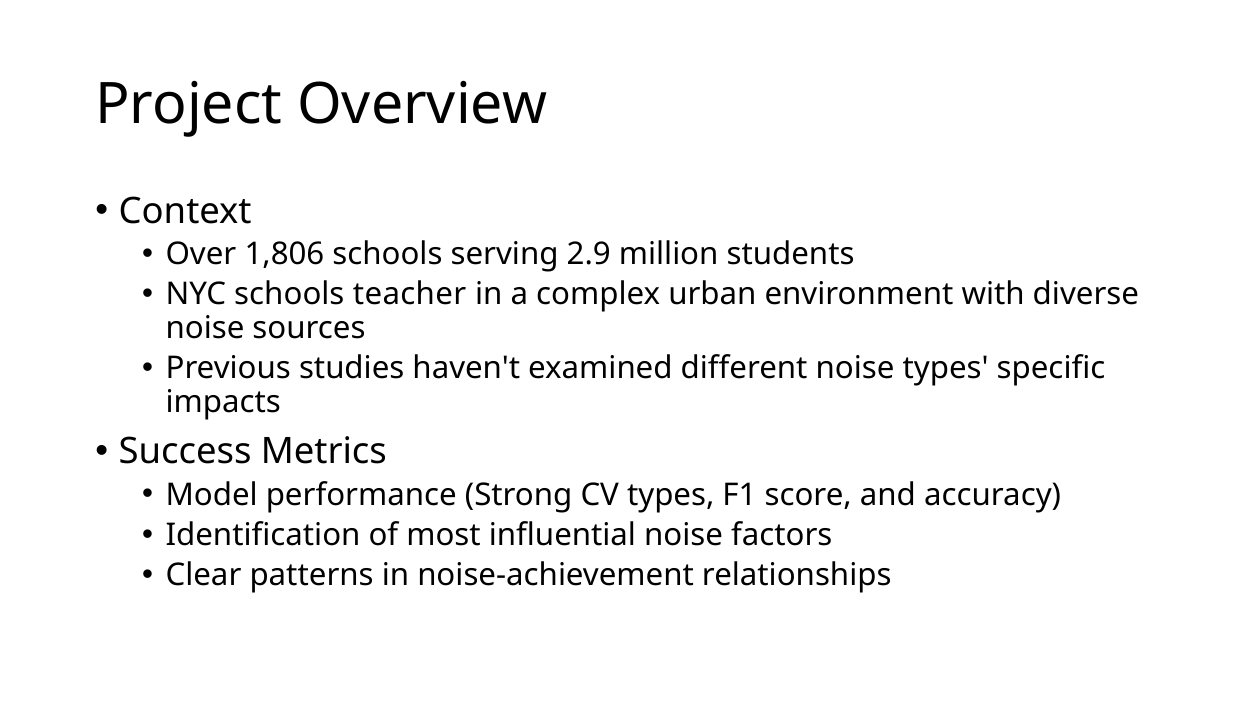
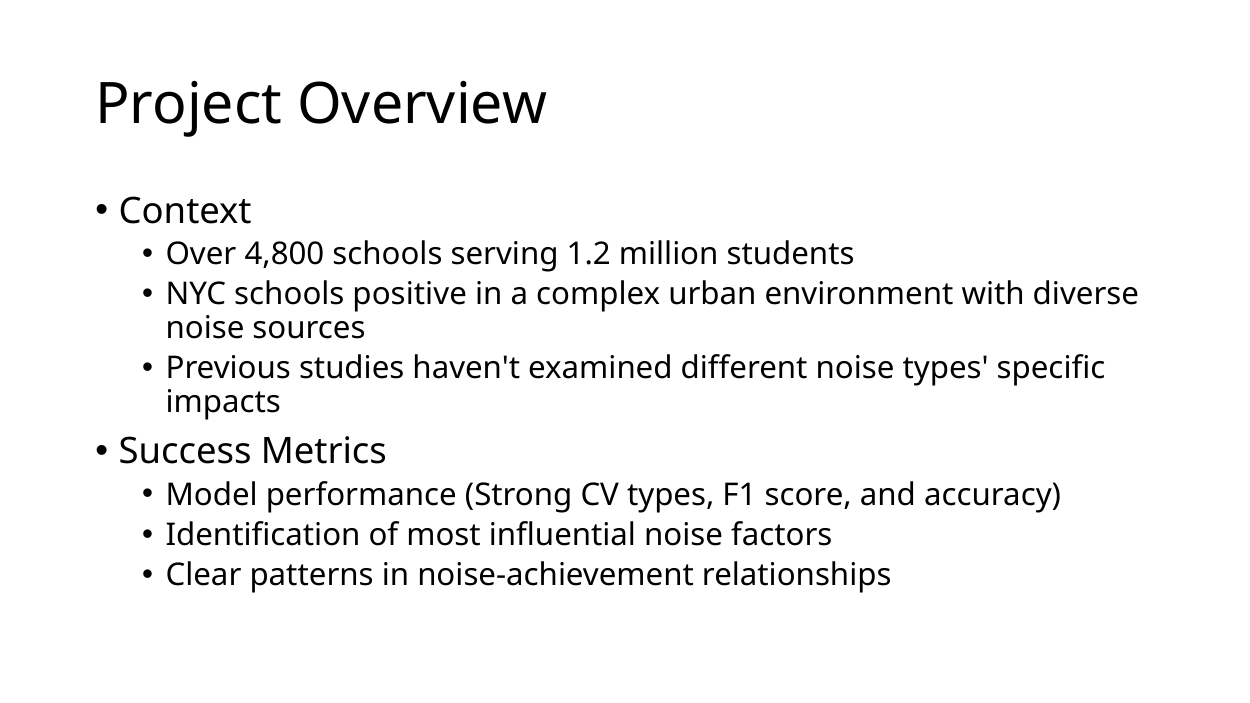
1,806: 1,806 -> 4,800 (284, 254)
2.9: 2.9 -> 1.2 (589, 254)
teacher: teacher -> positive (410, 295)
